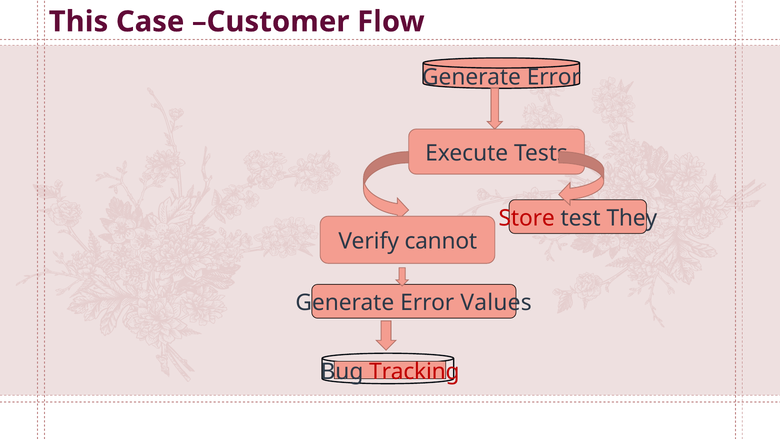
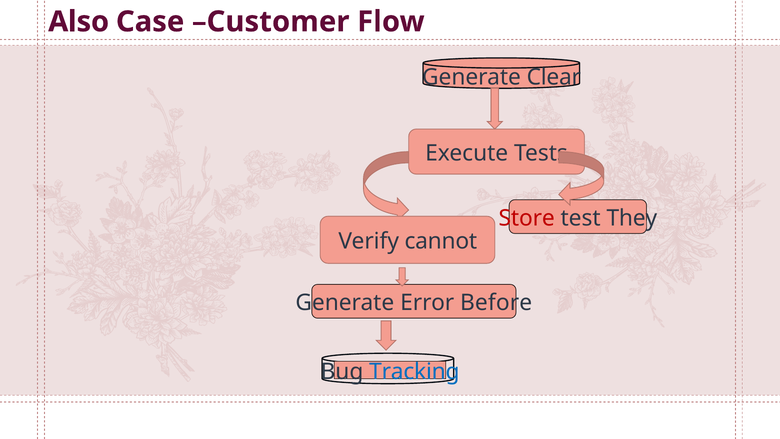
This: This -> Also (79, 22)
Error: Error -> Clear (554, 77)
Values: Values -> Before (496, 303)
Tracking colour: red -> blue (414, 372)
